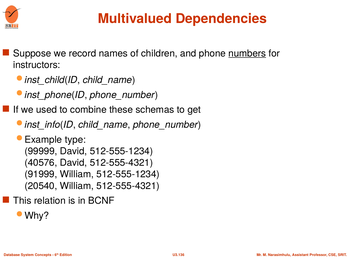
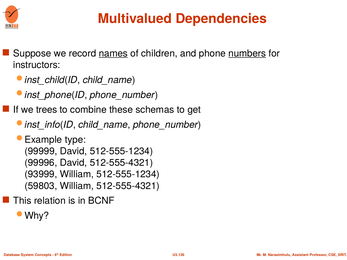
names underline: none -> present (113, 53)
used: used -> trees (47, 110)
40576: 40576 -> 99996 (41, 163)
91999: 91999 -> 93999 (41, 174)
20540: 20540 -> 59803 (41, 186)
